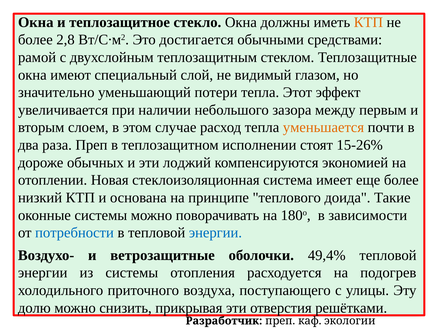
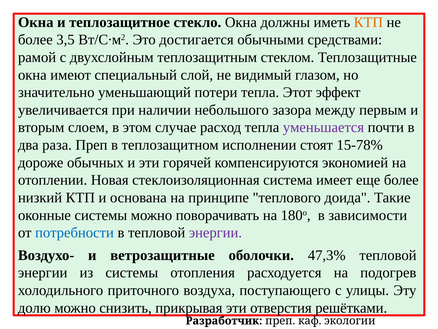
2,8: 2,8 -> 3,5 (66, 40)
уменьшается colour: orange -> purple (323, 127)
15-26%: 15-26% -> 15-78% (360, 145)
лоджий: лоджий -> горячей (187, 162)
энергии colour: blue -> purple (215, 232)
49,4%: 49,4% -> 47,3% (327, 255)
